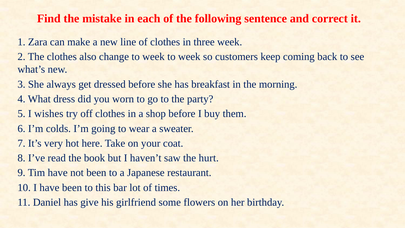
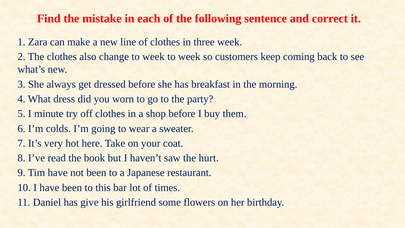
wishes: wishes -> minute (49, 114)
